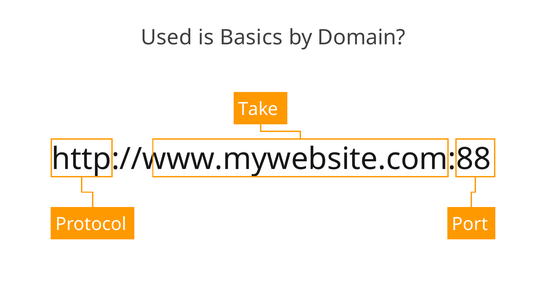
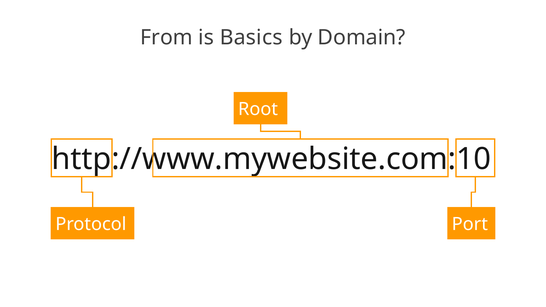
Used: Used -> From (167, 38)
Take: Take -> Root (258, 109)
http://www.mywebsite.com:88: http://www.mywebsite.com:88 -> http://www.mywebsite.com:10 (271, 159)
